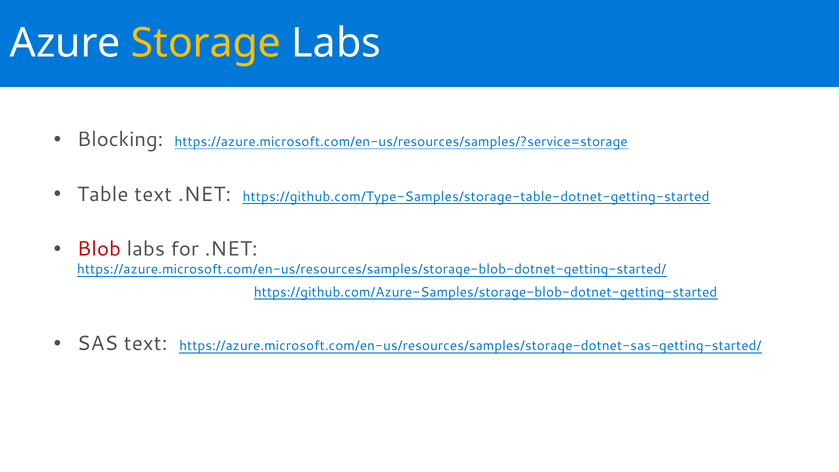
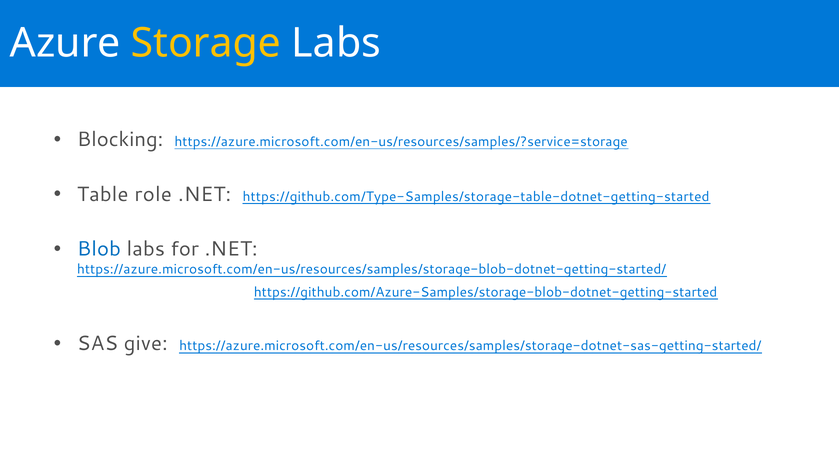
Table text: text -> role (153, 194)
Blob colour: red -> blue (99, 249)
SAS text: text -> give (146, 344)
